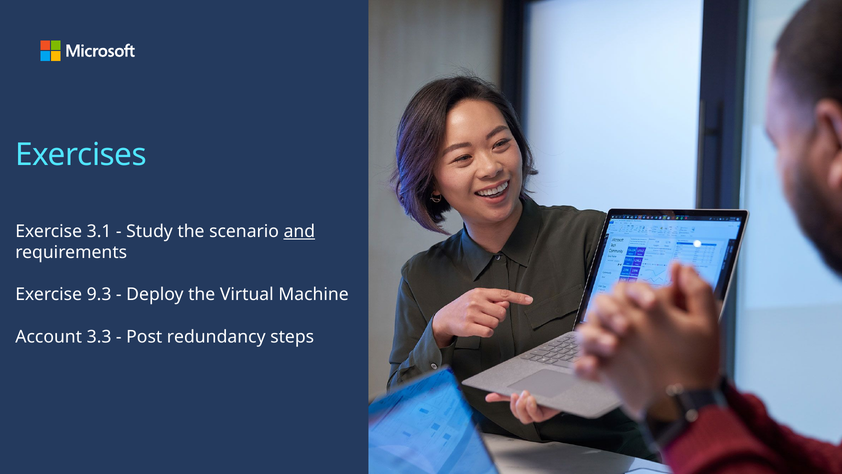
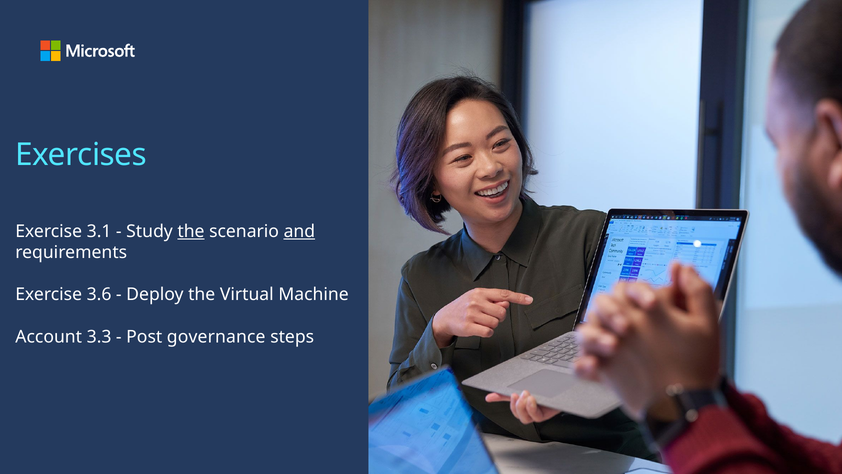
the underline: none -> present (191, 231)
9.3: 9.3 -> 3.6 (99, 294)
redundancy: redundancy -> governance (216, 337)
